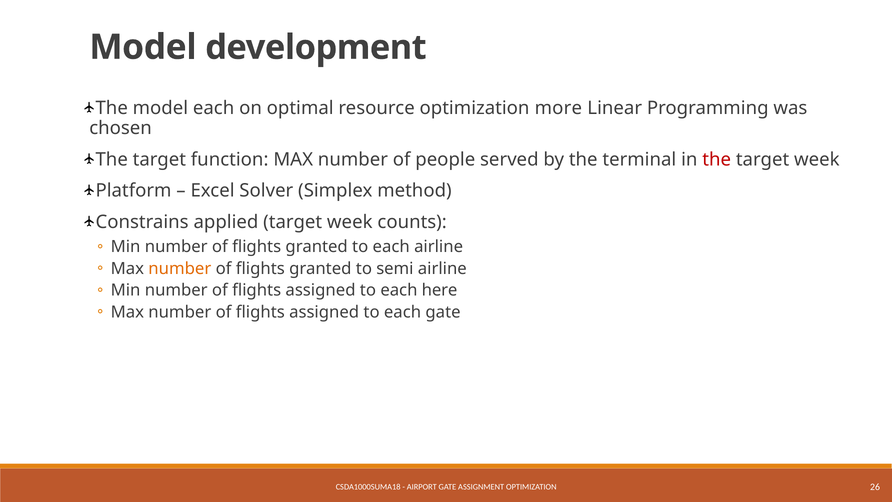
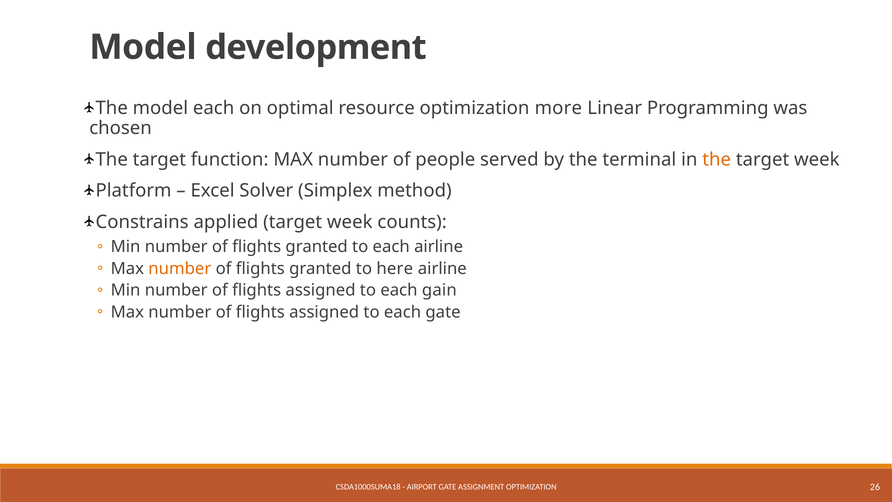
the colour: red -> orange (717, 159)
semi: semi -> here (395, 268)
here: here -> gain (439, 290)
